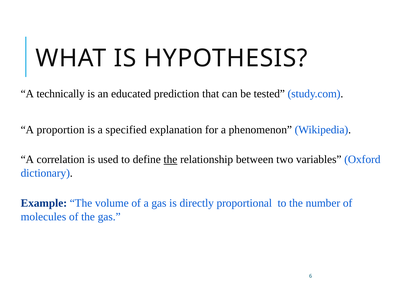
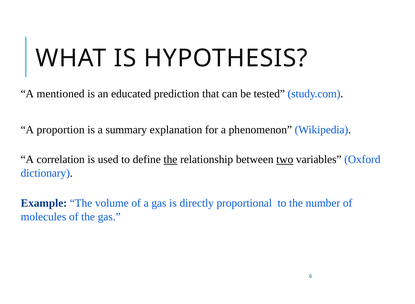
technically: technically -> mentioned (61, 94)
specified: specified -> summary (126, 130)
two underline: none -> present (285, 160)
